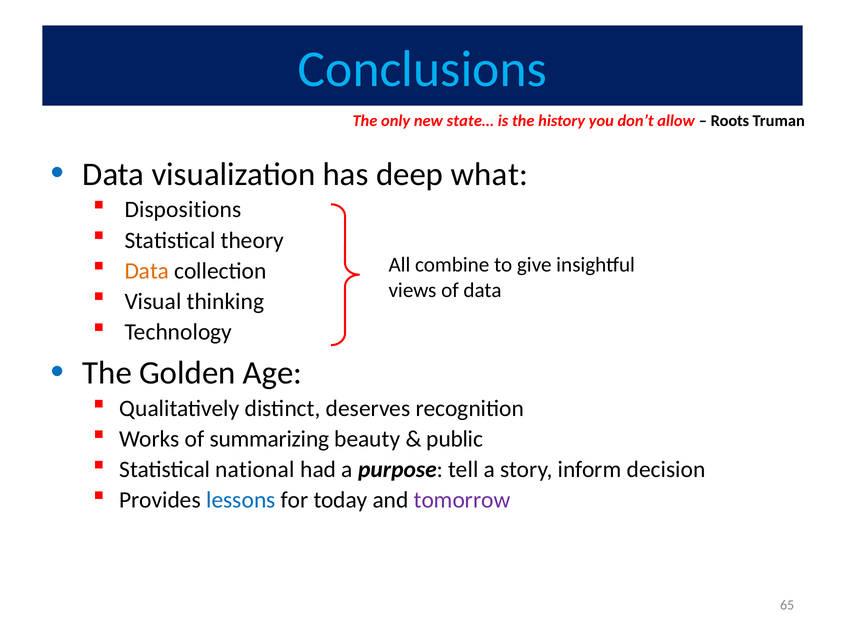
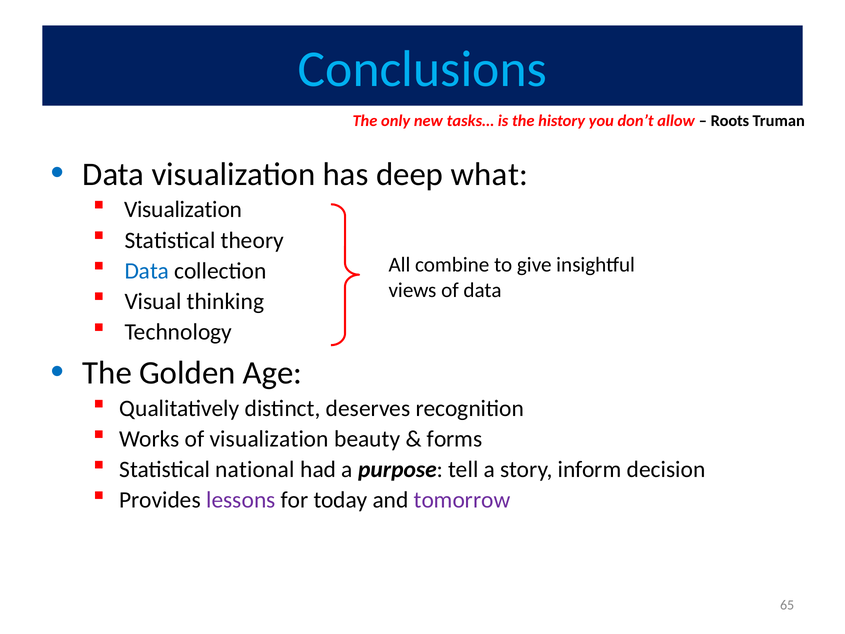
state…: state… -> tasks… (470, 121)
Dispositions: Dispositions -> Visualization (183, 210)
Data colour: orange -> blue (147, 271)
of summarizing: summarizing -> visualization (269, 439)
public: public -> forms (455, 439)
lessons colour: blue -> purple (241, 500)
